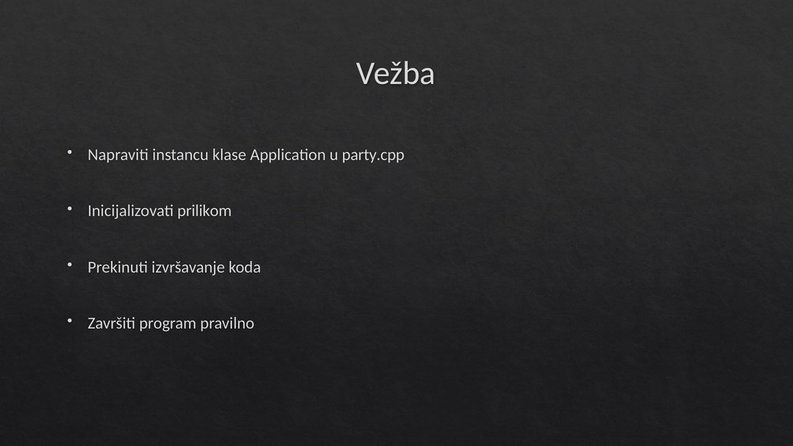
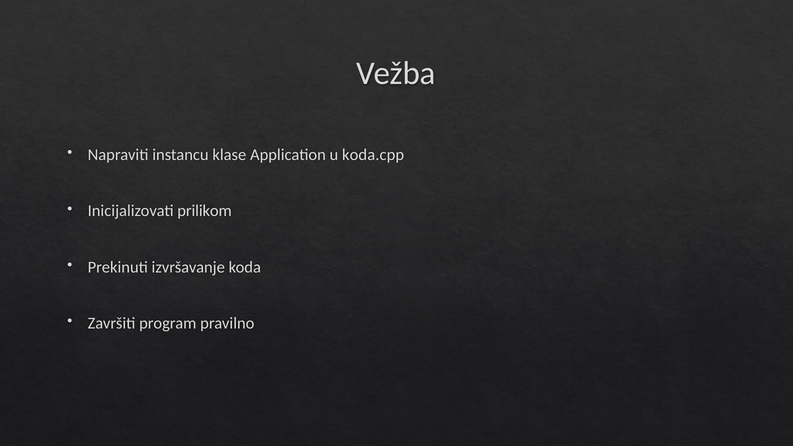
party.cpp: party.cpp -> koda.cpp (373, 155)
